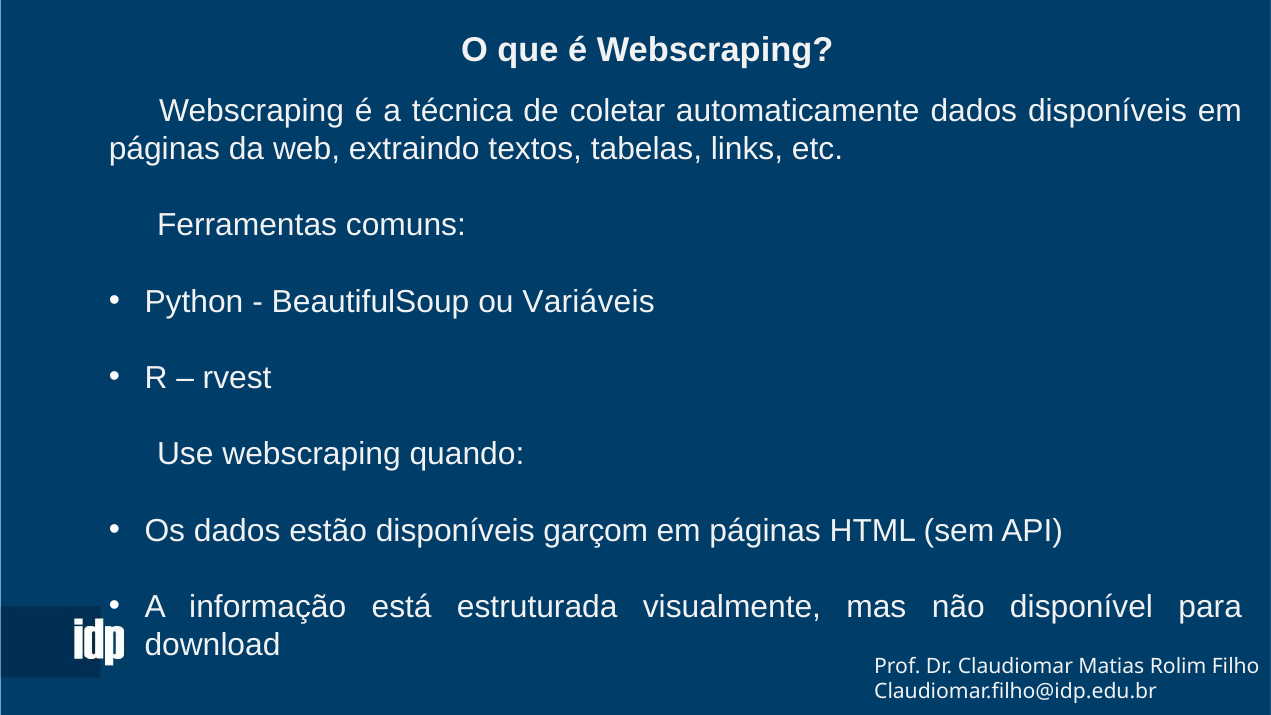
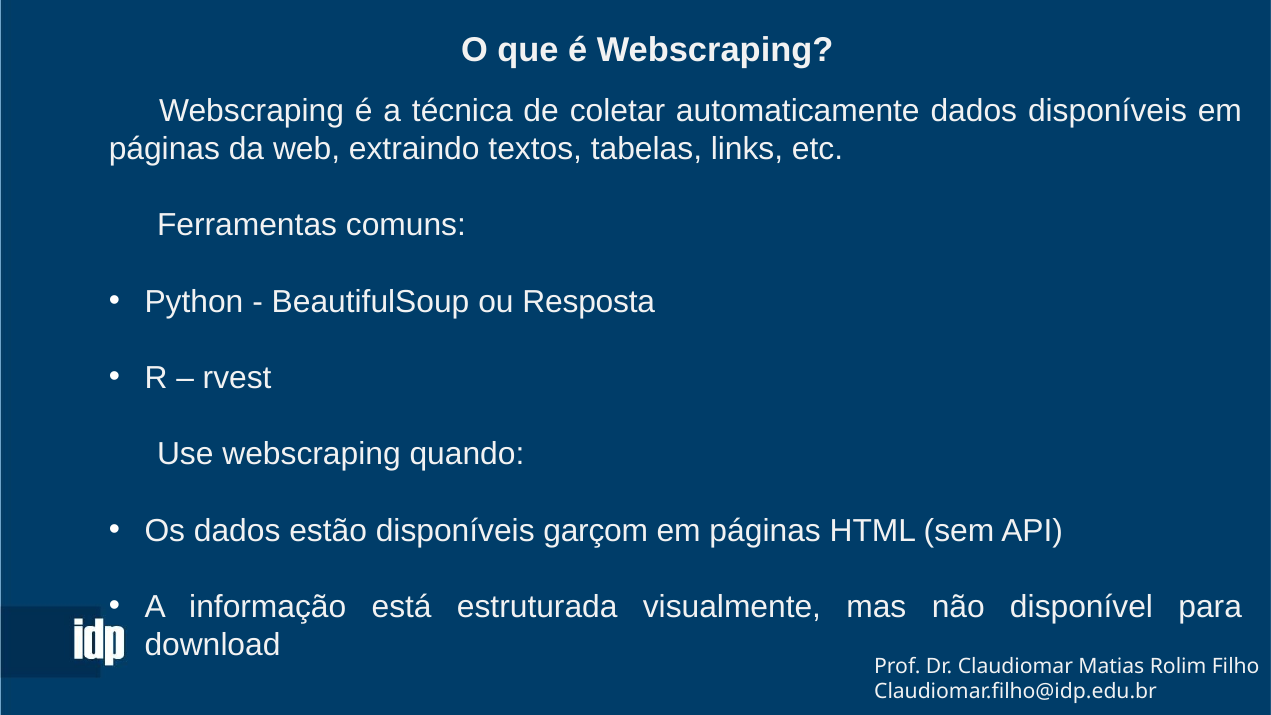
Variáveis: Variáveis -> Resposta (589, 302)
